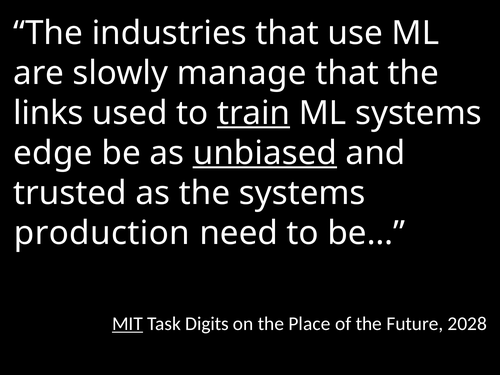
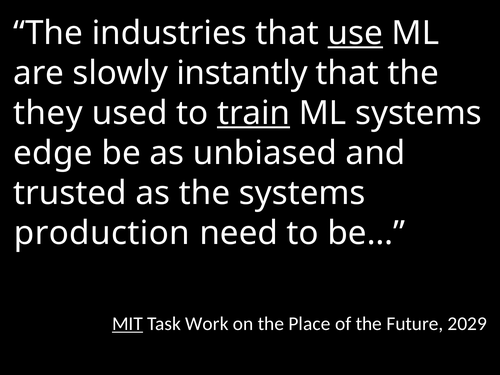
use underline: none -> present (355, 33)
manage: manage -> instantly (242, 73)
links: links -> they (48, 113)
unbiased underline: present -> none (265, 153)
Digits: Digits -> Work (207, 324)
2028: 2028 -> 2029 (467, 324)
